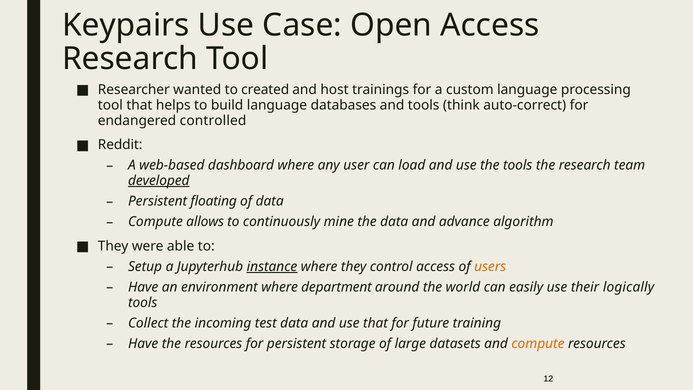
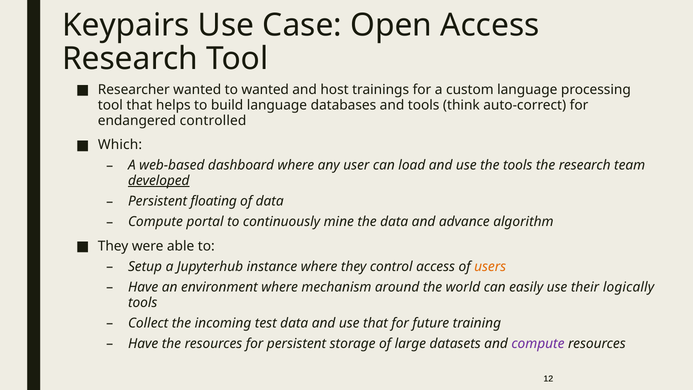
to created: created -> wanted (265, 90)
Reddit: Reddit -> Which (120, 145)
allows: allows -> portal (205, 222)
instance underline: present -> none (272, 266)
department: department -> mechanism (336, 287)
compute colour: orange -> purple (538, 343)
